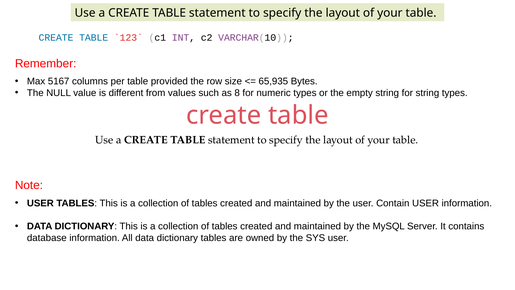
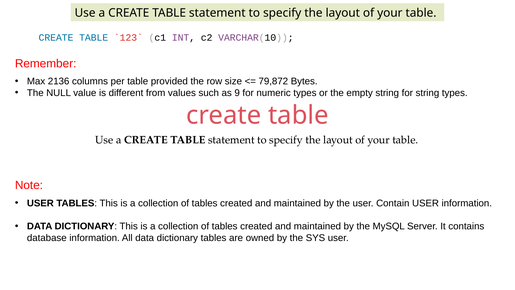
5167: 5167 -> 2136 (59, 81)
65,935: 65,935 -> 79,872 (273, 81)
8: 8 -> 9 (237, 93)
